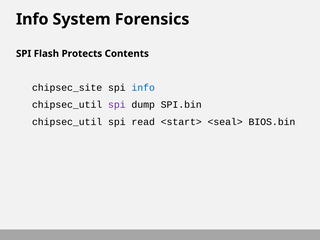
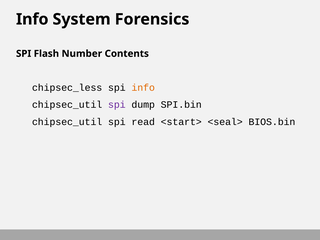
Protects: Protects -> Number (82, 54)
chipsec_site: chipsec_site -> chipsec_less (67, 88)
info colour: blue -> orange (143, 88)
